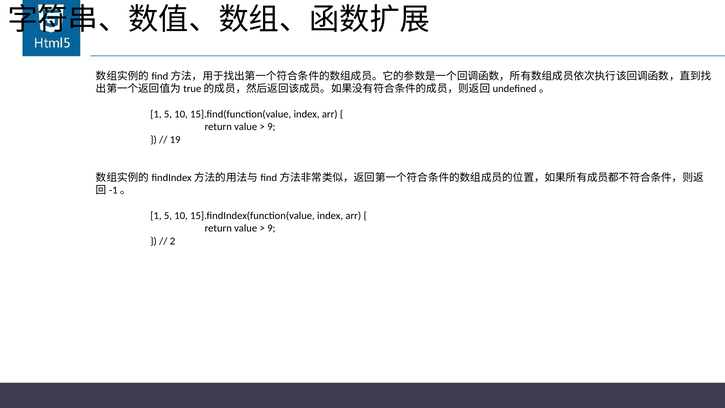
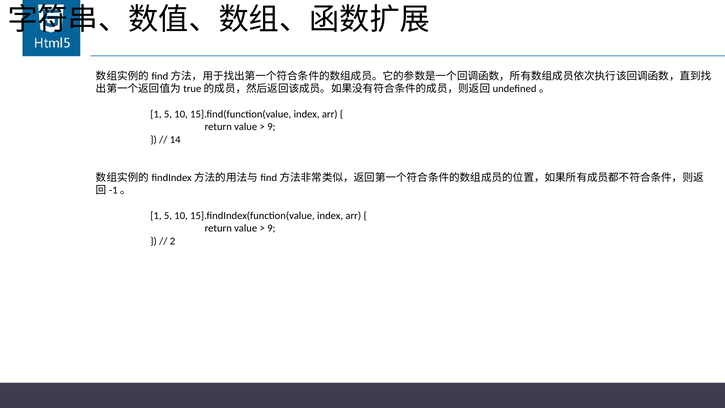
19: 19 -> 14 (175, 140)
